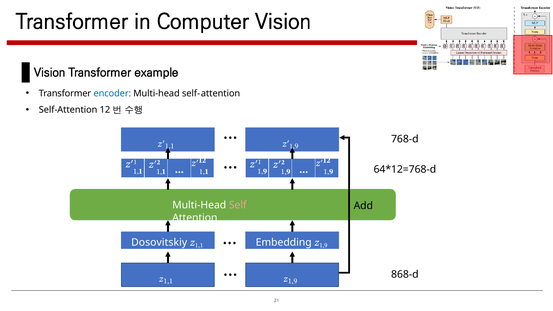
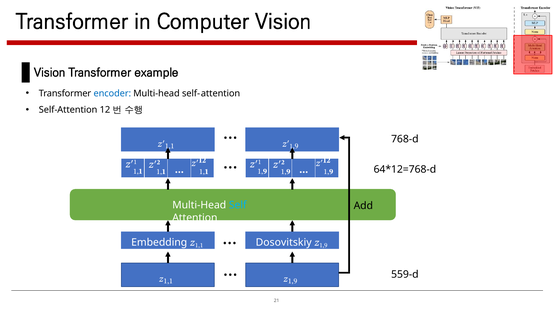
Self colour: pink -> light blue (238, 205)
Dosovitskiy: Dosovitskiy -> Embedding (159, 243)
Embedding: Embedding -> Dosovitskiy (284, 243)
868-d: 868-d -> 559-d (405, 275)
